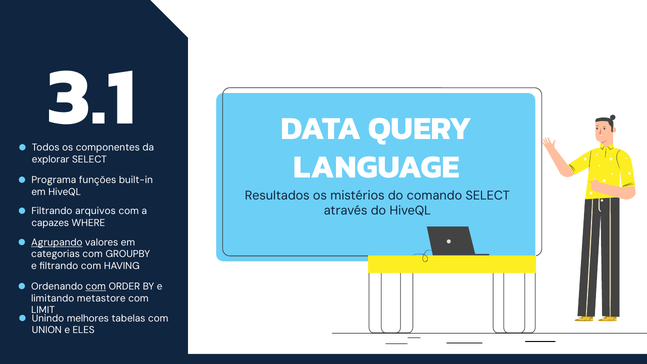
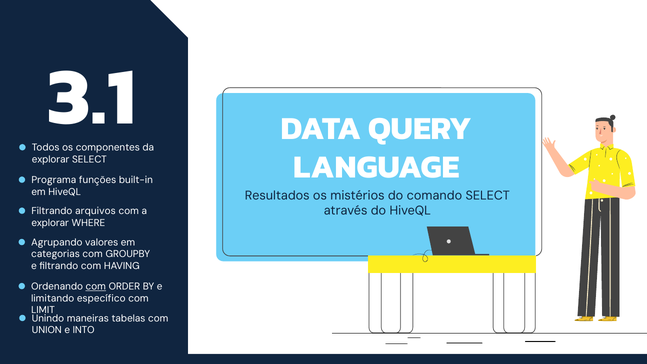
capazes: capazes -> explorar (50, 223)
Agrupando underline: present -> none (57, 242)
metastore: metastore -> específico (101, 298)
melhores: melhores -> maneiras (88, 318)
ELES: ELES -> INTO (84, 330)
